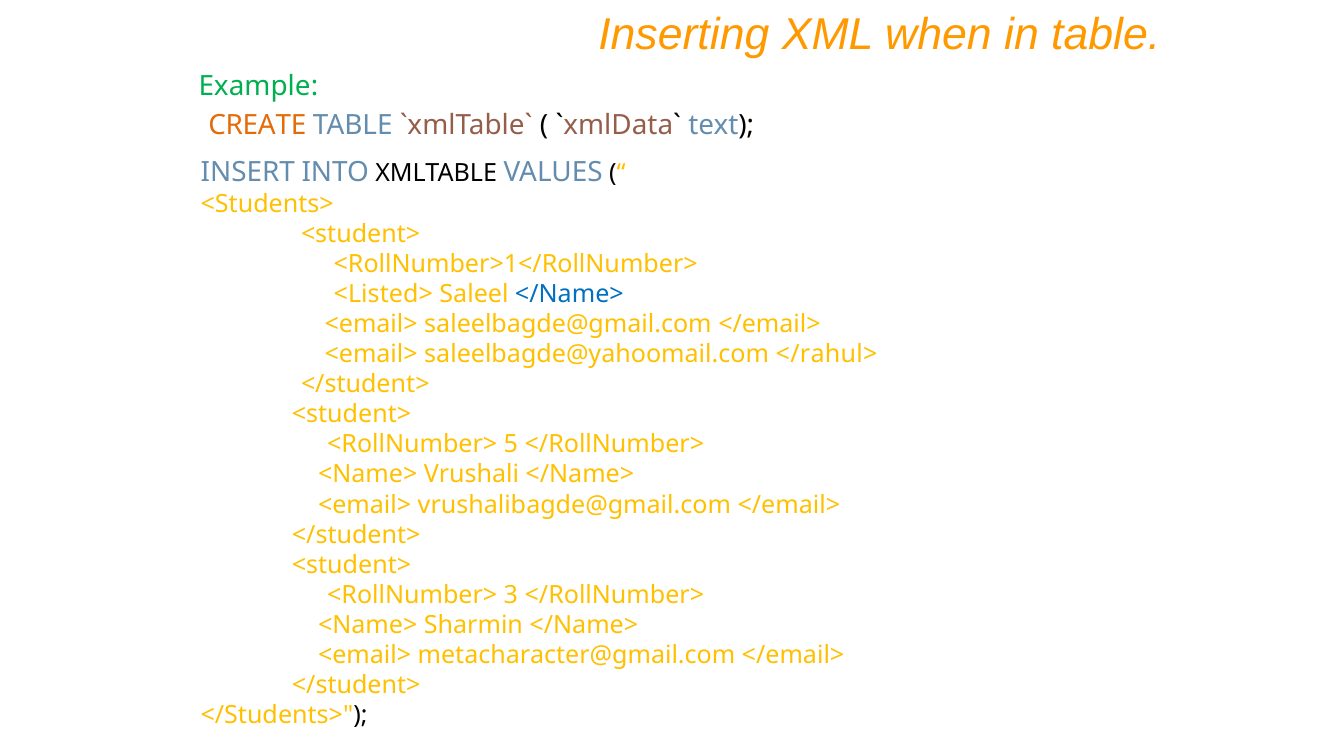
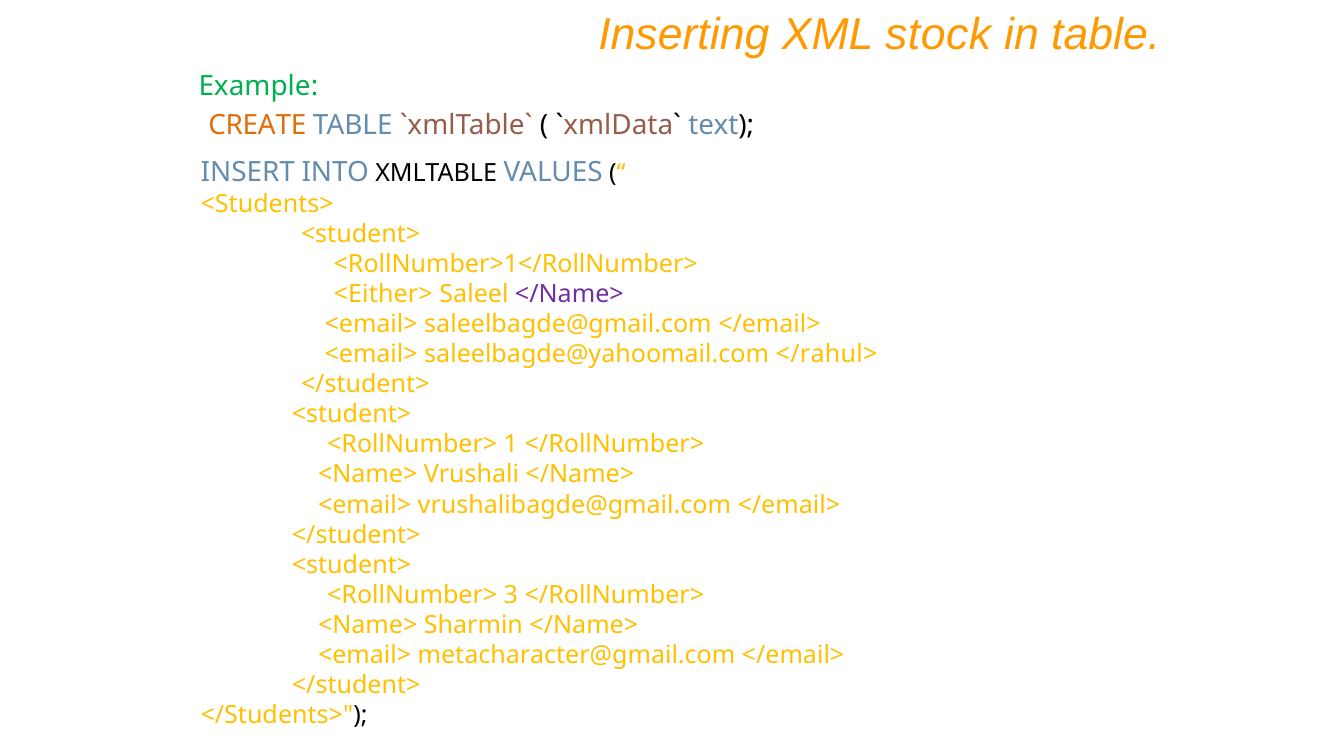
when: when -> stock (938, 35)
<Listed>: <Listed> -> <Either> (383, 294)
</Name> colour: blue -> purple (569, 294)
5: 5 -> 1 (511, 445)
